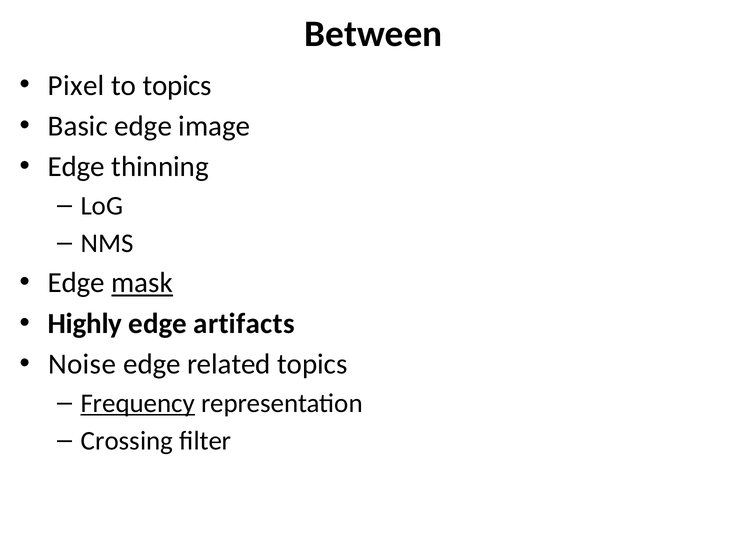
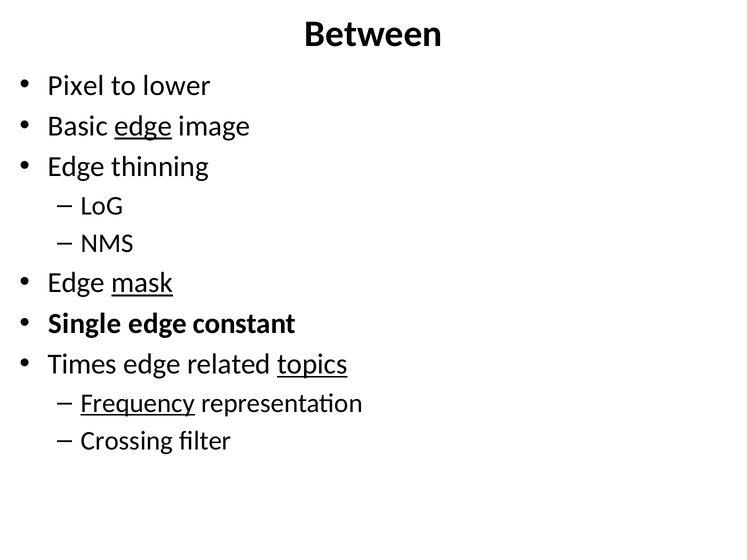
to topics: topics -> lower (177, 85)
edge underline: none -> present (143, 126)
Highly: Highly -> Single (85, 324)
artifacts: artifacts -> constant (244, 324)
Noise: Noise -> Times (82, 364)
topics underline: none -> present (312, 364)
